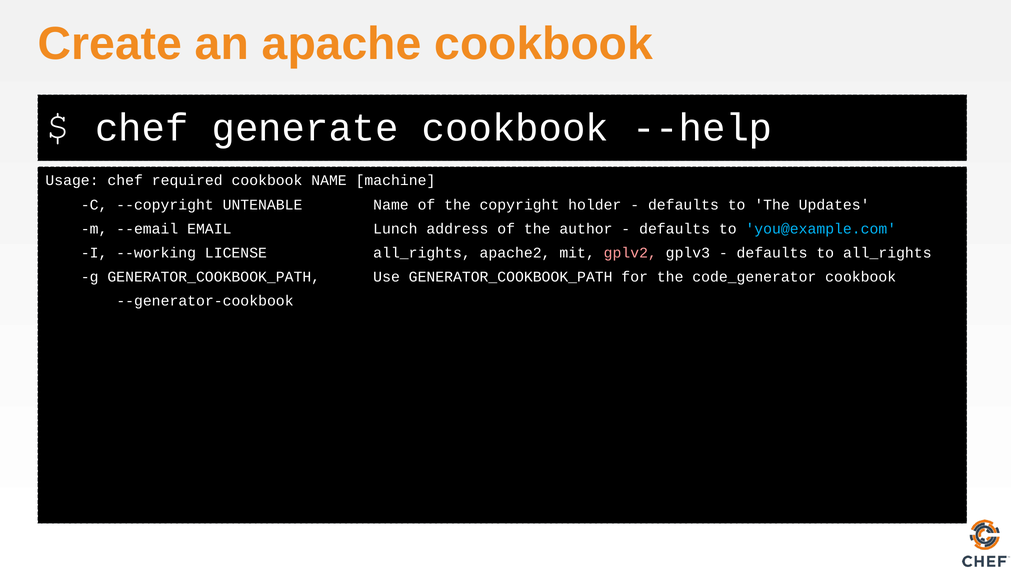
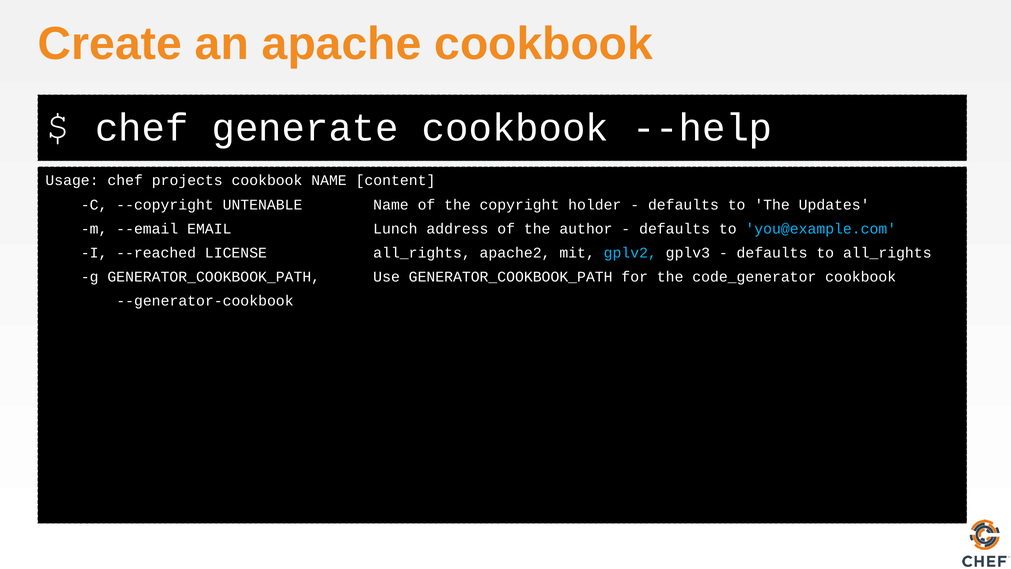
required: required -> projects (187, 181)
machine: machine -> content (396, 181)
--working: --working -> --reached (156, 253)
gplv2 colour: pink -> light blue (630, 253)
